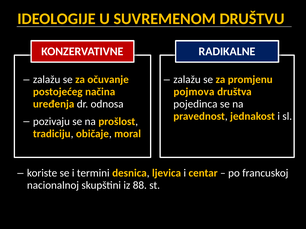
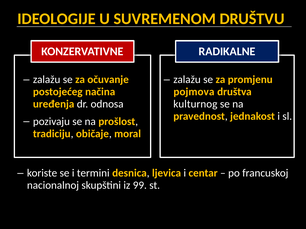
pojedinca: pojedinca -> kulturnog (195, 104)
88: 88 -> 99 (140, 186)
